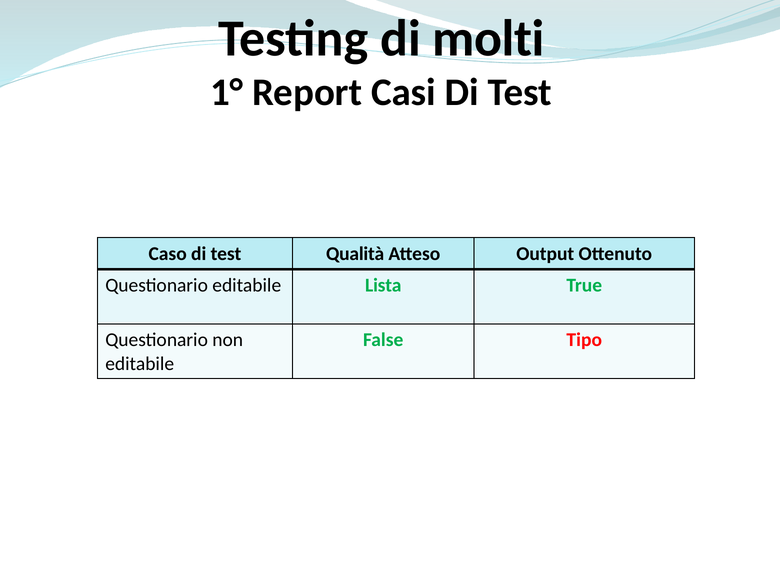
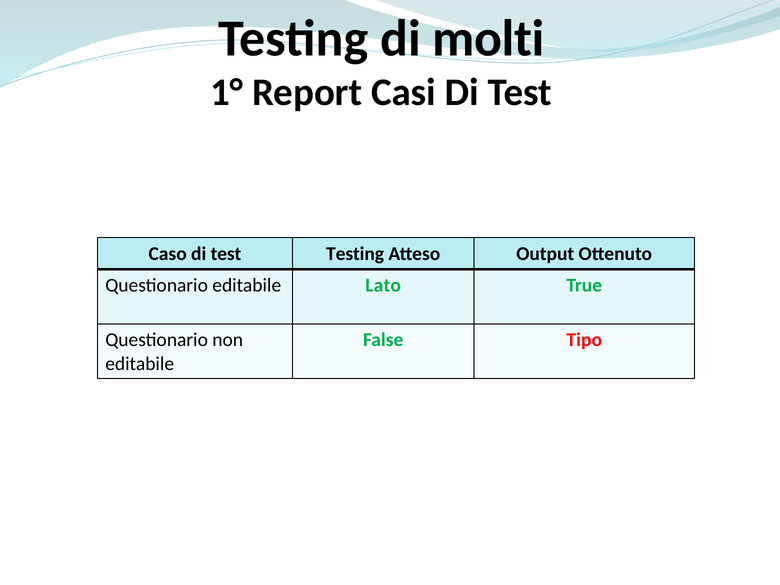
test Qualità: Qualità -> Testing (355, 254)
Lista: Lista -> Lato (383, 285)
